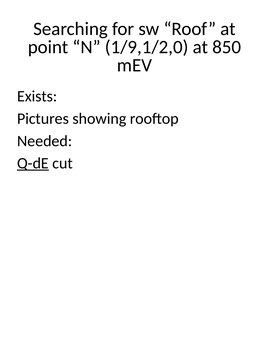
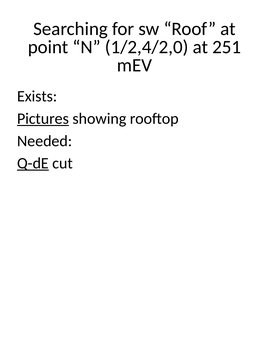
1/9,1/2,0: 1/9,1/2,0 -> 1/2,4/2,0 (147, 47)
850: 850 -> 251 (227, 47)
Pictures underline: none -> present (43, 118)
